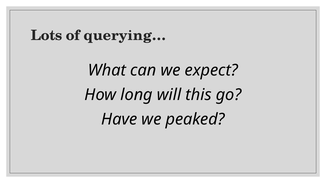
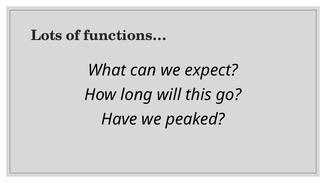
querying…: querying… -> functions… (125, 35)
